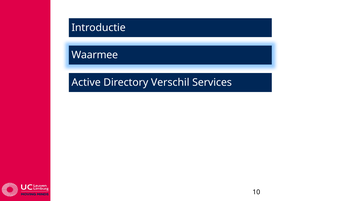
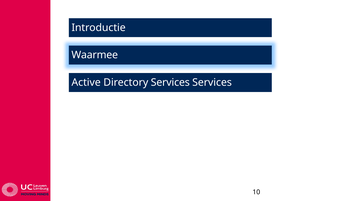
Directory Verschil: Verschil -> Services (170, 82)
